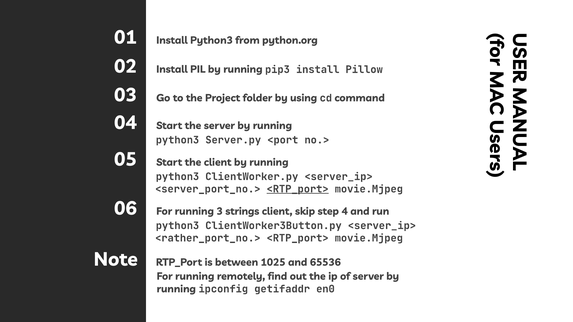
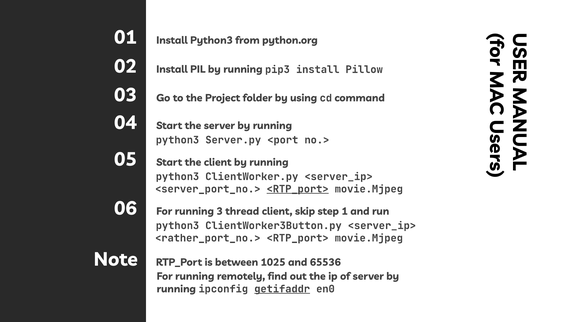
strings: strings -> thread (242, 212)
4: 4 -> 1 (345, 212)
getifaddr underline: none -> present (282, 289)
